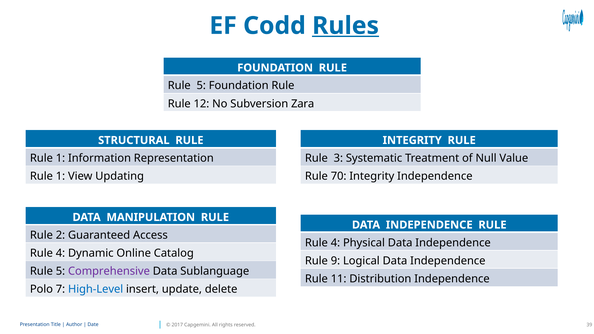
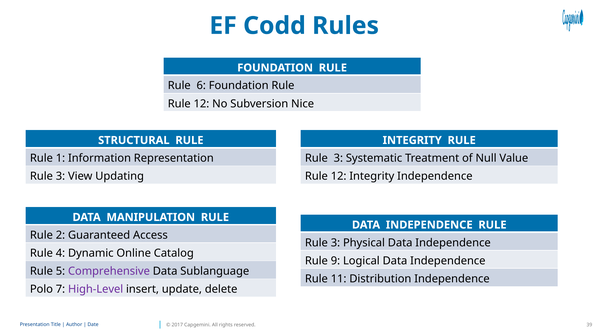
Rules underline: present -> none (346, 26)
5: 5 -> 6 (201, 86)
Zara: Zara -> Nice (303, 104)
1: 1 -> 3 (60, 176)
70: 70 -> 12 (339, 176)
4: 4 -> 3 (335, 243)
High-Level colour: blue -> purple (96, 289)
